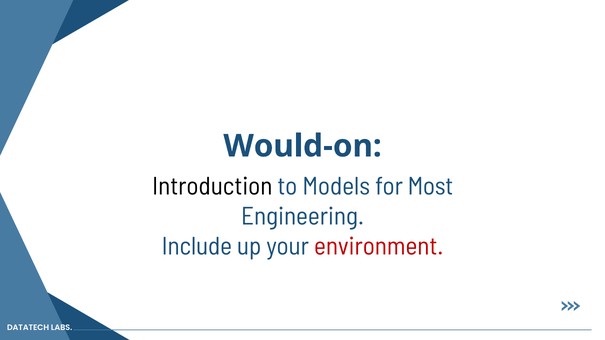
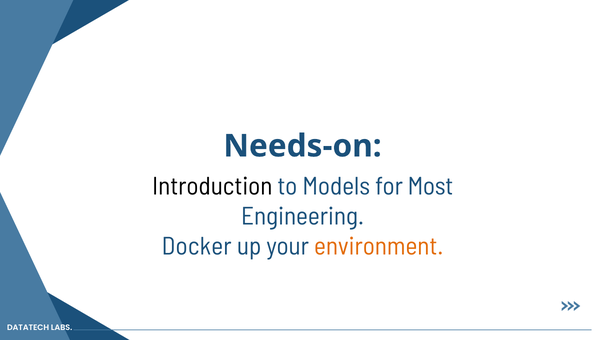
Would-on: Would-on -> Needs-on (302, 146)
Include: Include -> Docker (197, 247)
environment colour: red -> orange (379, 247)
